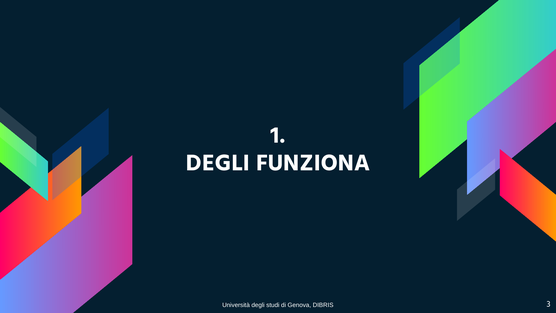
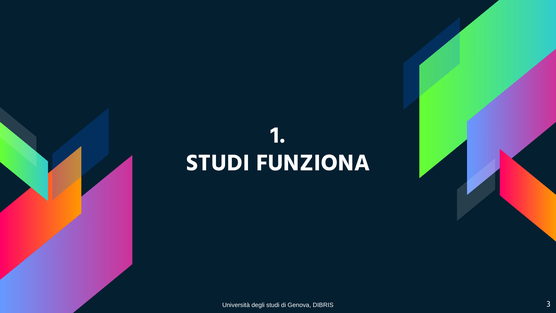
DEGLI: DEGLI -> STUDI (218, 163)
